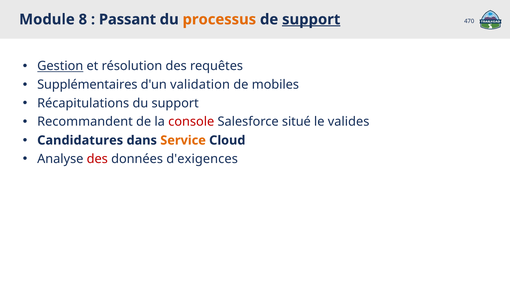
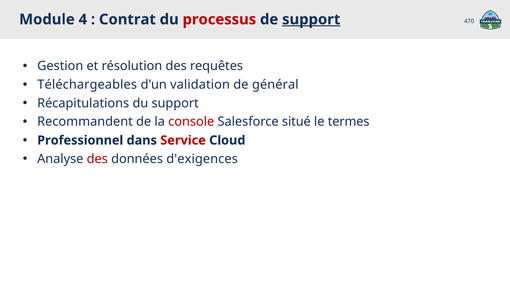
8: 8 -> 4 (83, 19)
Passant: Passant -> Contrat (127, 19)
processus colour: orange -> red (219, 19)
Gestion underline: present -> none (60, 66)
Supplémentaires: Supplémentaires -> Téléchargeables (87, 85)
mobiles: mobiles -> général (275, 85)
valides: valides -> termes (349, 122)
Candidatures: Candidatures -> Professionnel (80, 140)
Service colour: orange -> red (183, 140)
